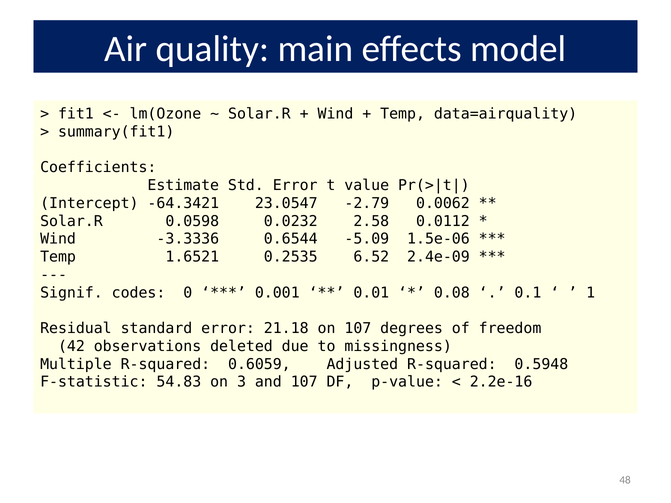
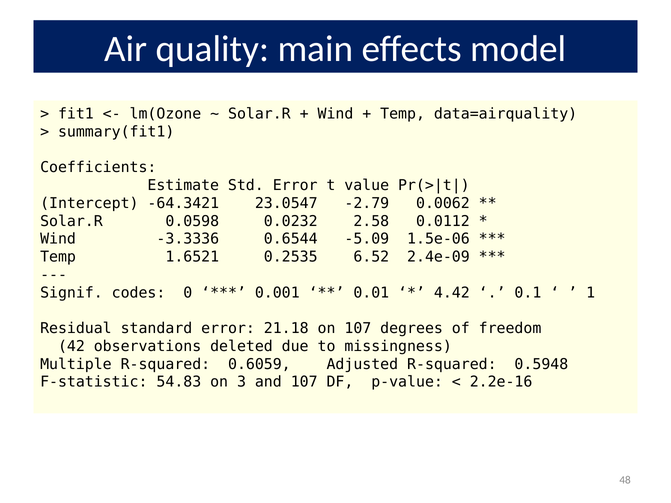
0.08: 0.08 -> 4.42 (452, 293)
